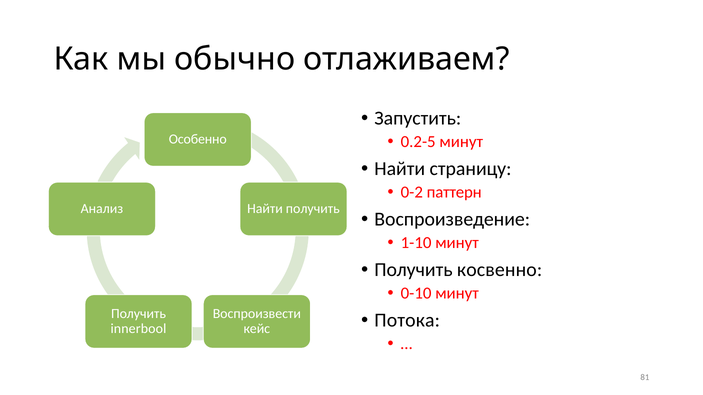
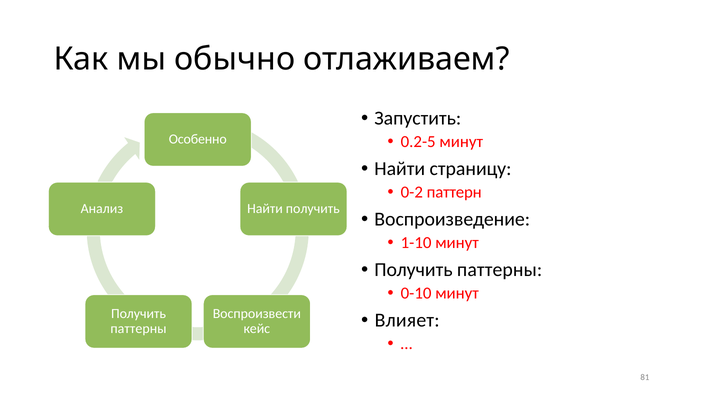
косвенно: косвенно -> паттерны (500, 270)
Потока: Потока -> Влияет (407, 321)
innerbool: innerbool -> паттерны (138, 329)
